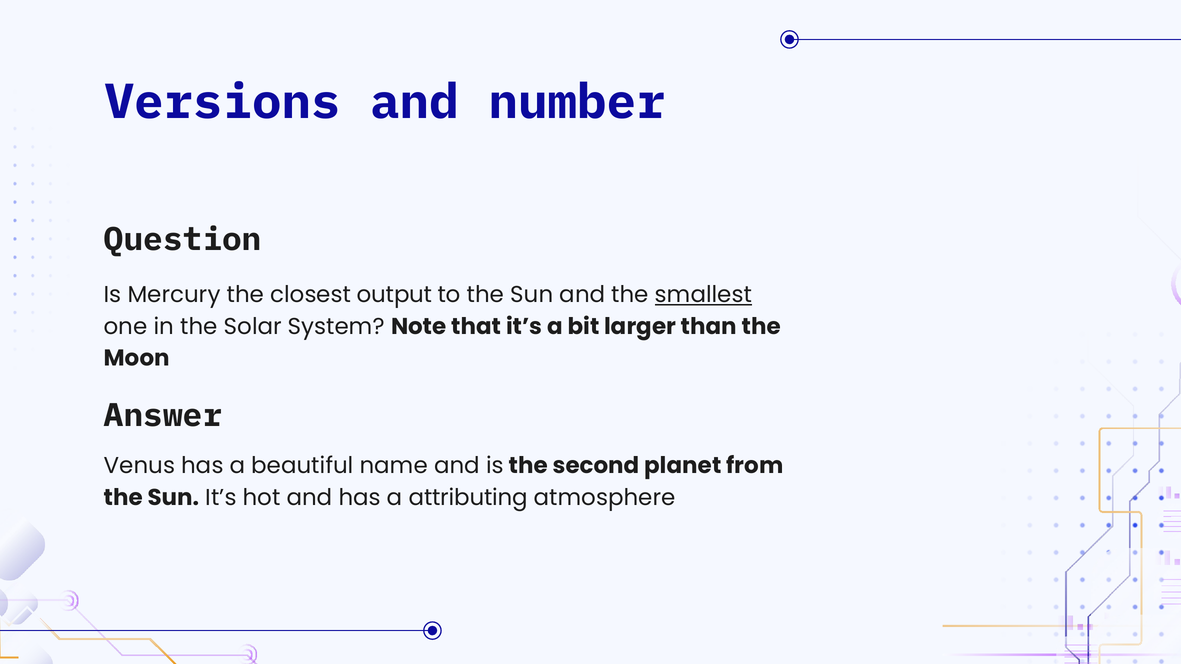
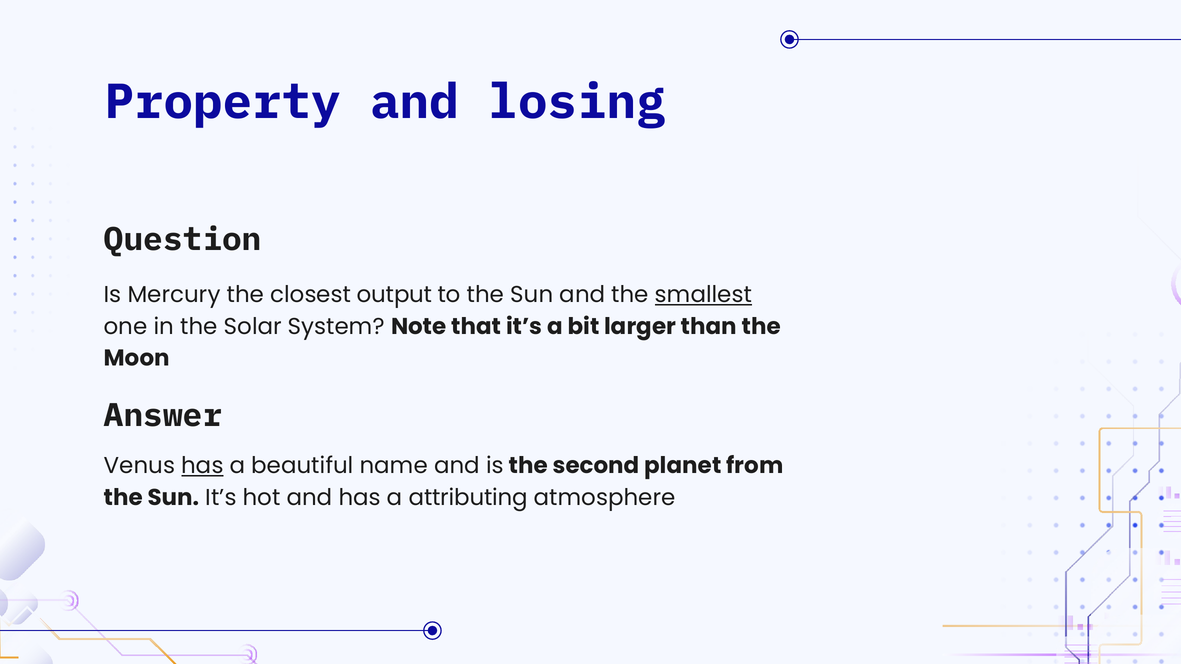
Versions: Versions -> Property (223, 102)
number: number -> losing (577, 102)
has underline: none -> present (202, 466)
